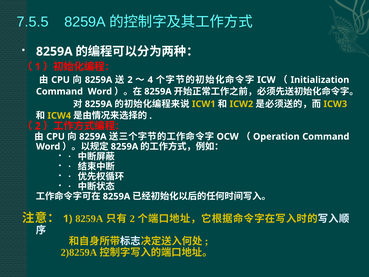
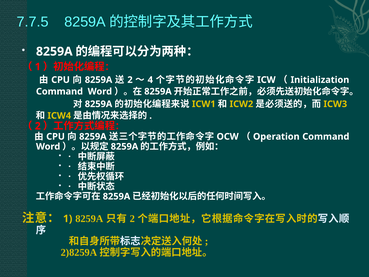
7.5.5: 7.5.5 -> 7.7.5 (33, 22)
